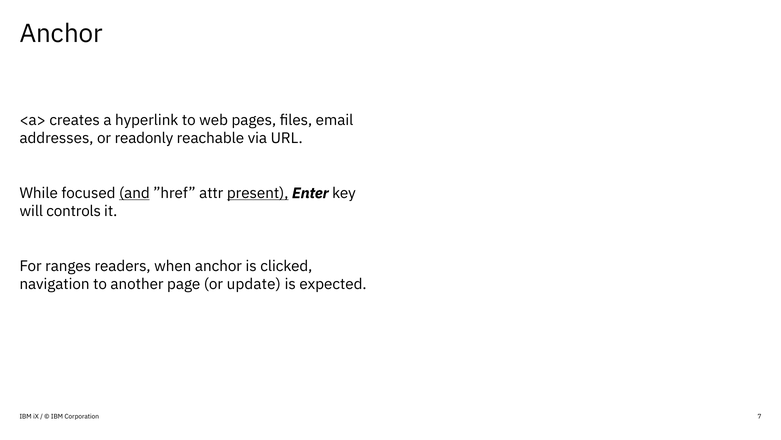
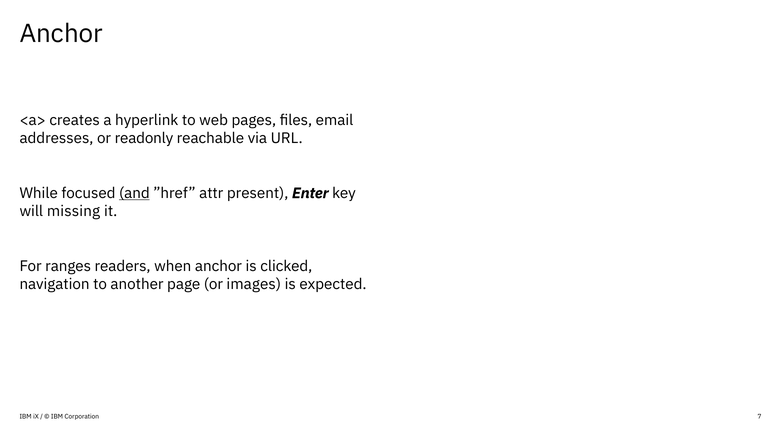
present underline: present -> none (258, 193)
controls: controls -> missing (74, 211)
update: update -> images (254, 284)
